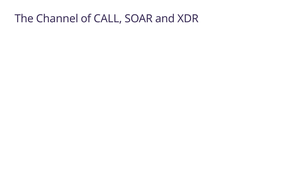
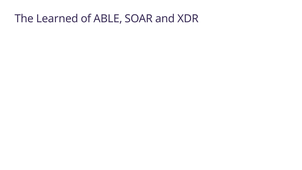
Channel: Channel -> Learned (57, 19)
CALL: CALL -> ABLE (108, 19)
